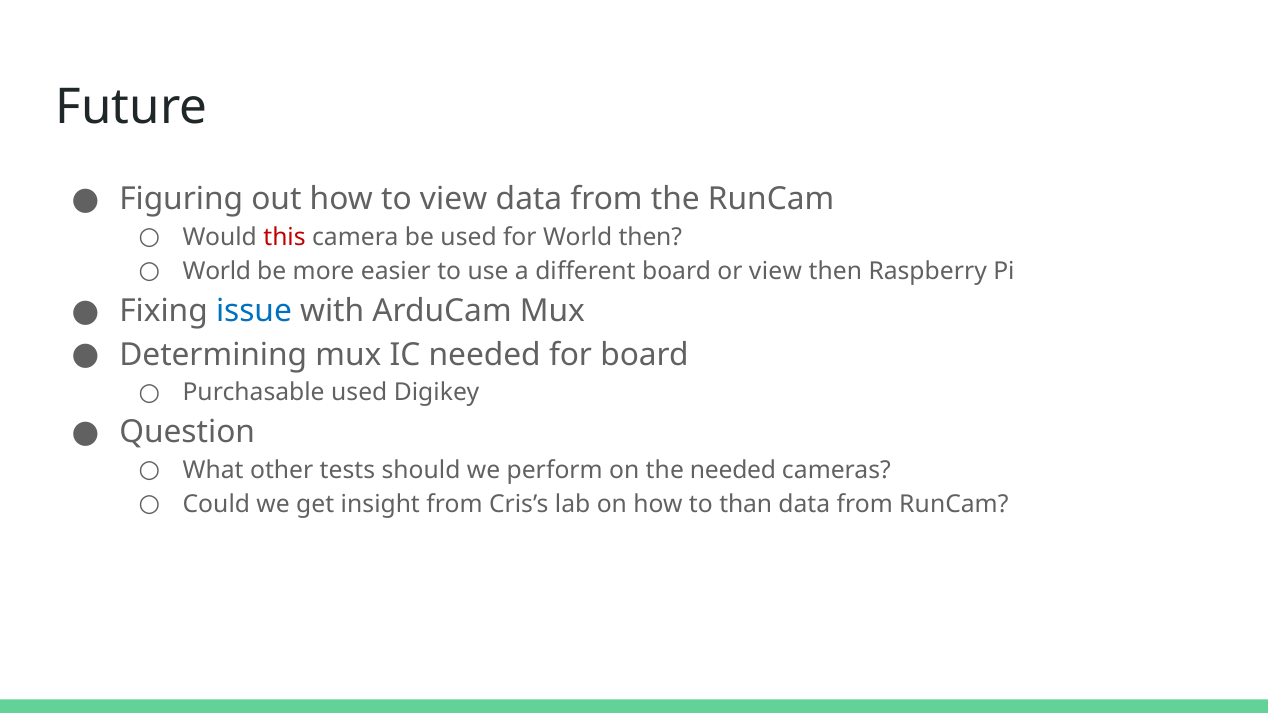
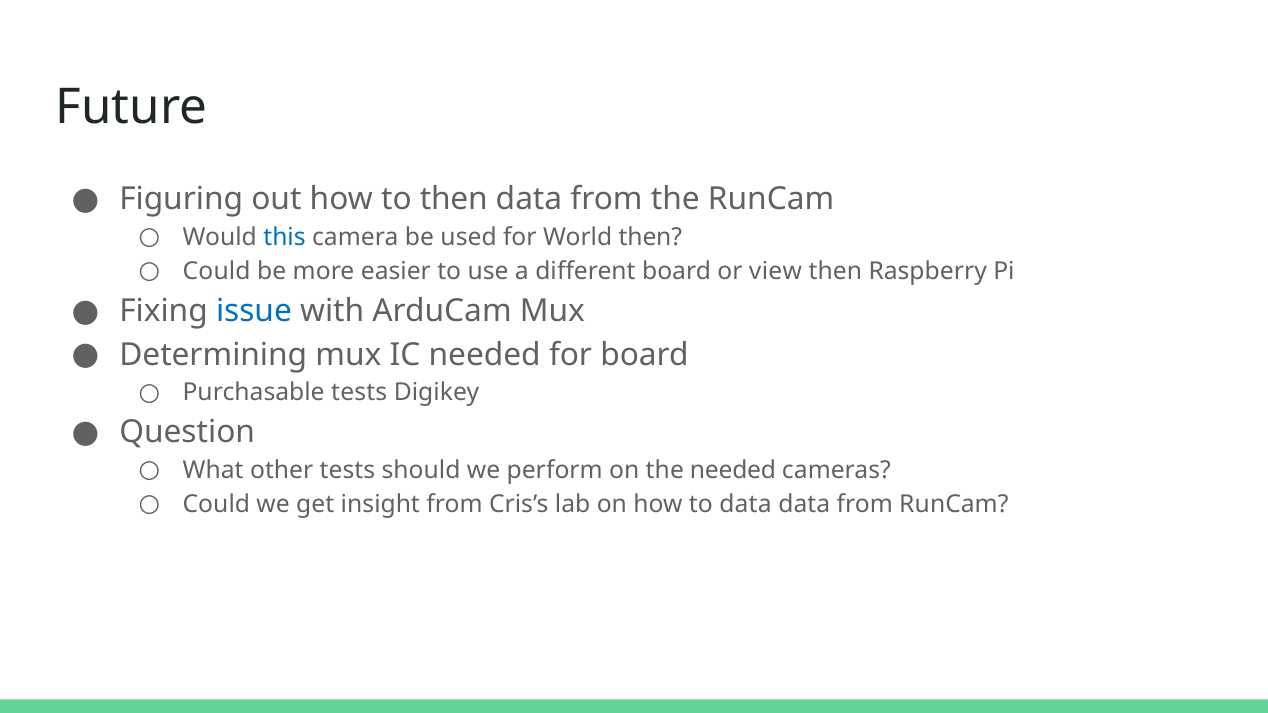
to view: view -> then (454, 199)
this colour: red -> blue (285, 237)
World: World -> Could (217, 271)
Purchasable used: used -> tests (359, 393)
to than: than -> data (745, 504)
